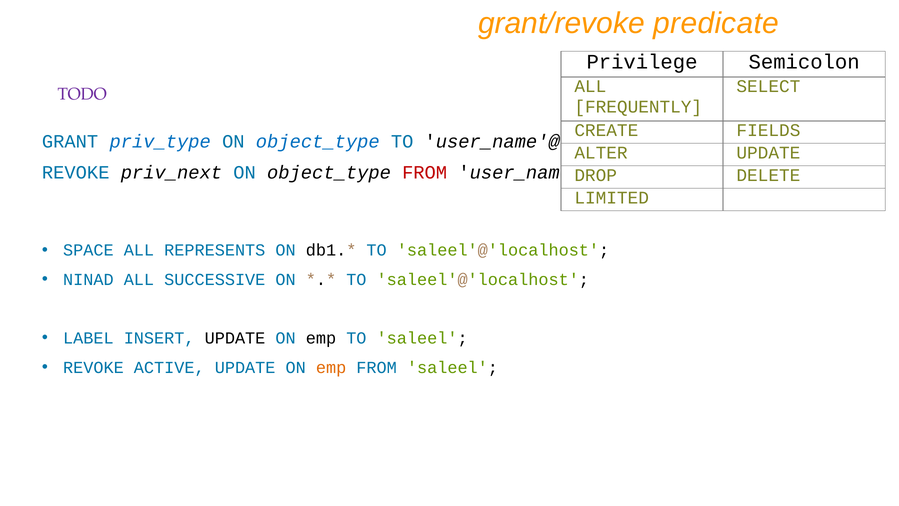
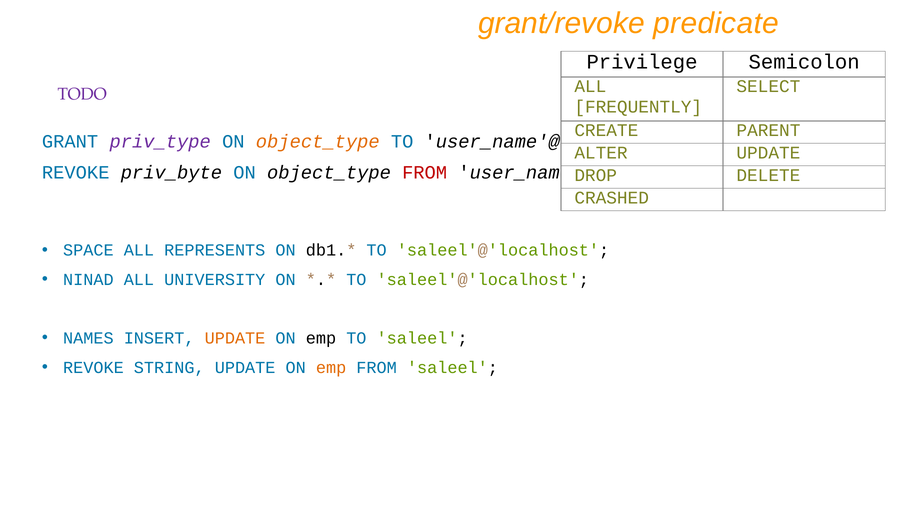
FIELDS: FIELDS -> PARENT (768, 130)
priv_type colour: blue -> purple (160, 141)
object_type colour: blue -> orange (318, 141)
priv_next: priv_next -> priv_byte (171, 173)
LIMITED: LIMITED -> CRASHED (612, 198)
SUCCESSIVE: SUCCESSIVE -> UNIVERSITY (215, 279)
LABEL: LABEL -> NAMES (88, 338)
UPDATE colour: black -> orange (235, 338)
ACTIVE: ACTIVE -> STRING (169, 367)
